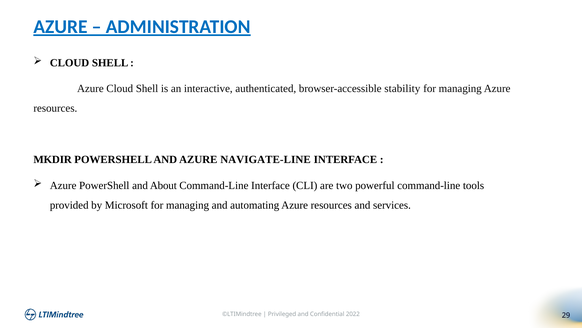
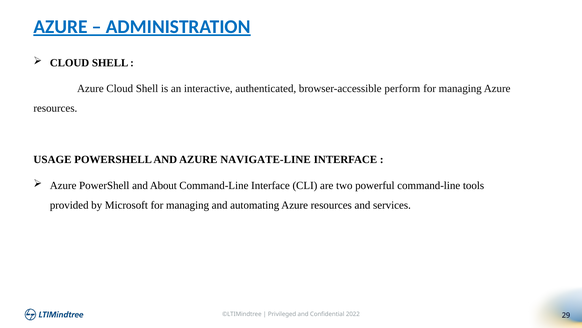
stability: stability -> perform (402, 88)
MKDIR: MKDIR -> USAGE (52, 159)
